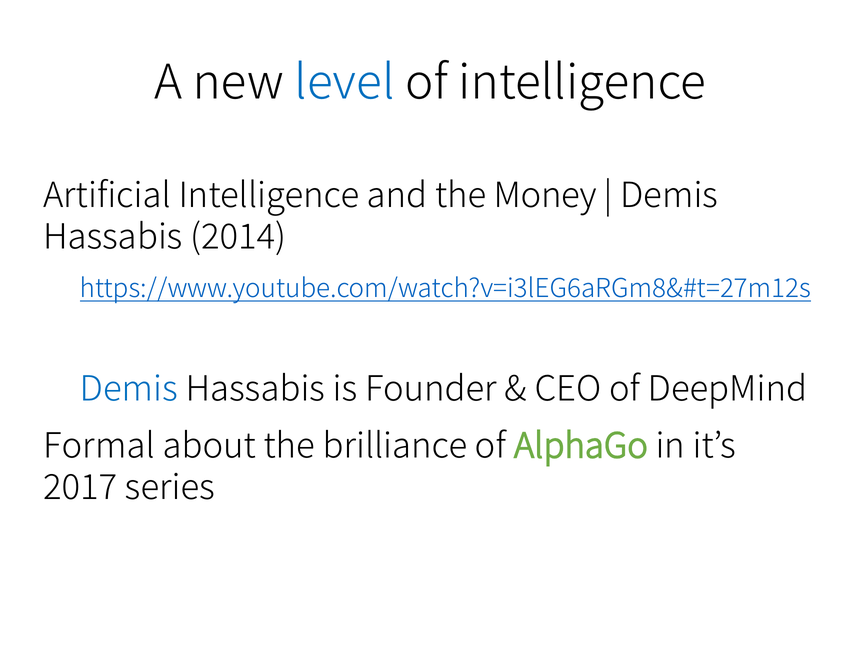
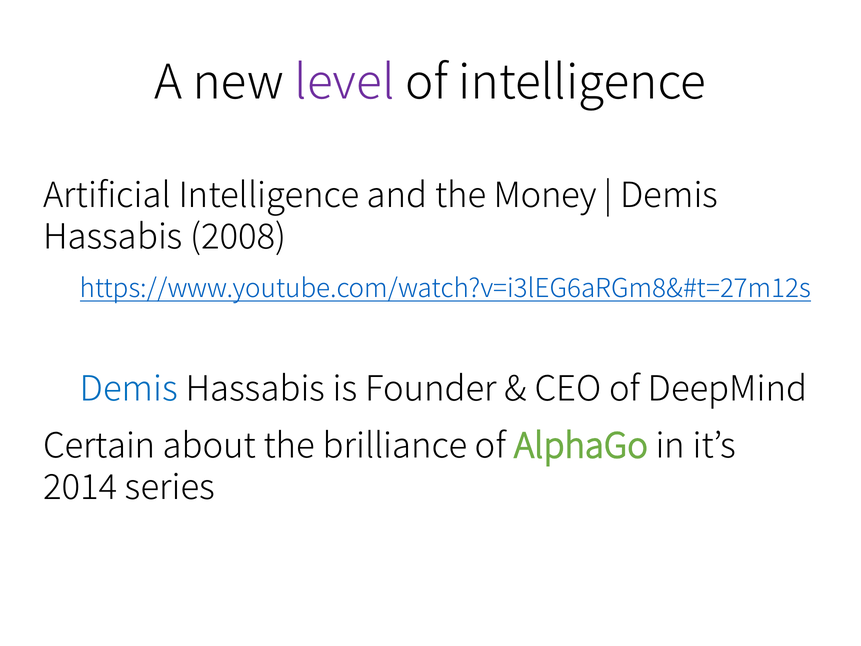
level colour: blue -> purple (344, 83)
2014: 2014 -> 2008 (238, 237)
Formal: Formal -> Certain (99, 446)
2017: 2017 -> 2014 (80, 488)
